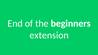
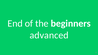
extension: extension -> advanced (49, 35)
